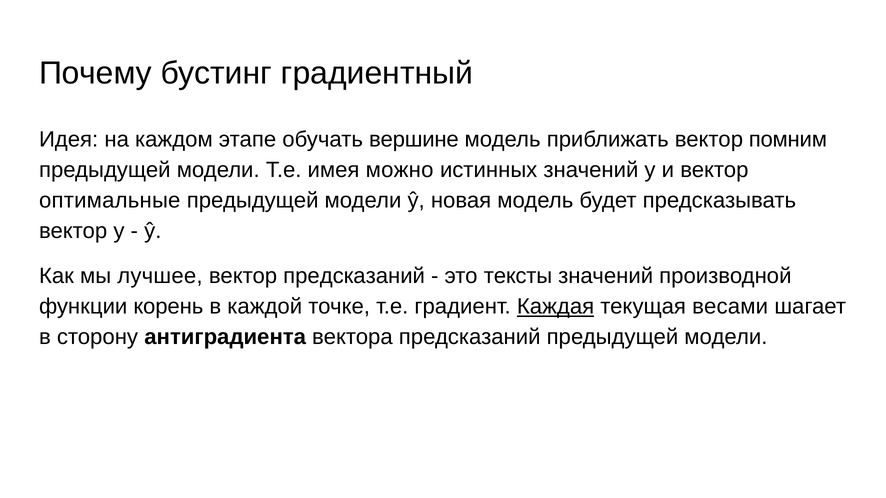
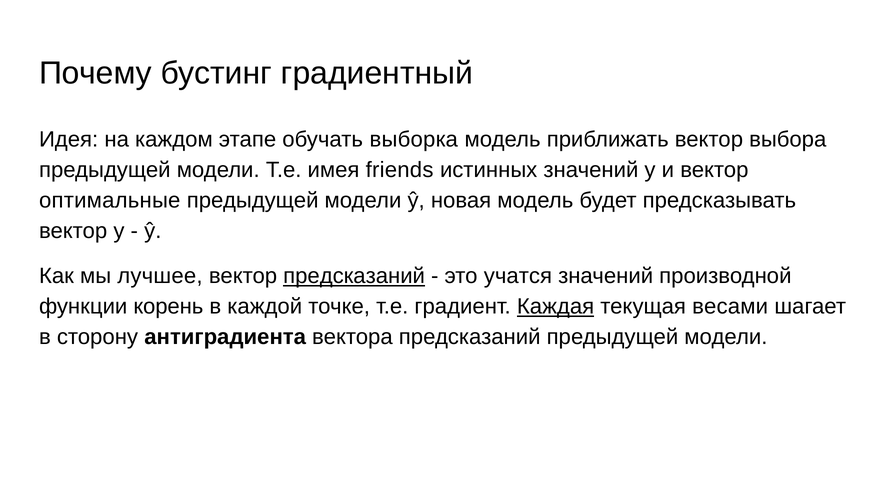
вершине: вершине -> выборка (414, 139)
помним: помним -> выбора (788, 139)
можно: можно -> friends (400, 170)
предсказаний underline: none -> present (354, 276)
тексты: тексты -> учатся (518, 276)
